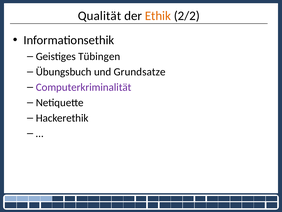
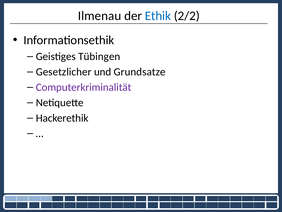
Qualität: Qualität -> Ilmenau (100, 16)
Ethik colour: orange -> blue (158, 16)
Übungsbuch: Übungsbuch -> Gesetzlicher (64, 72)
